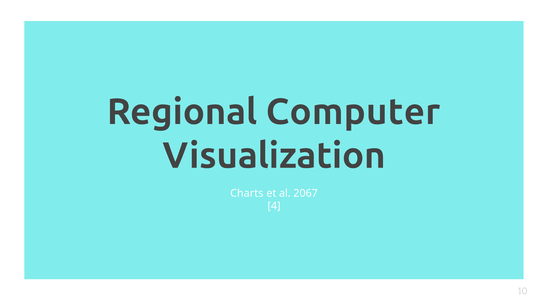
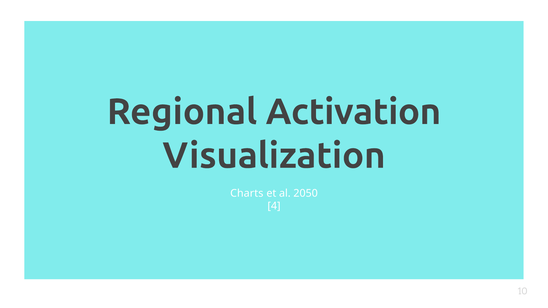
Computer: Computer -> Activation (353, 112)
2067: 2067 -> 2050 (306, 193)
